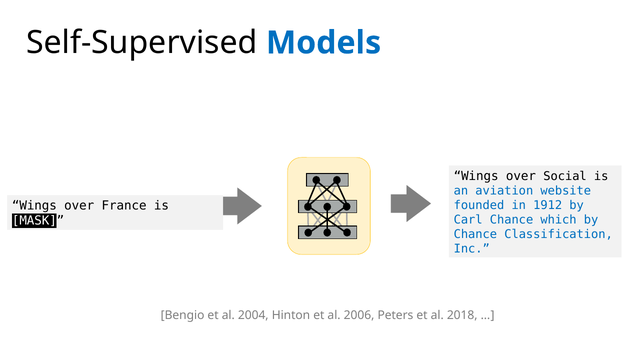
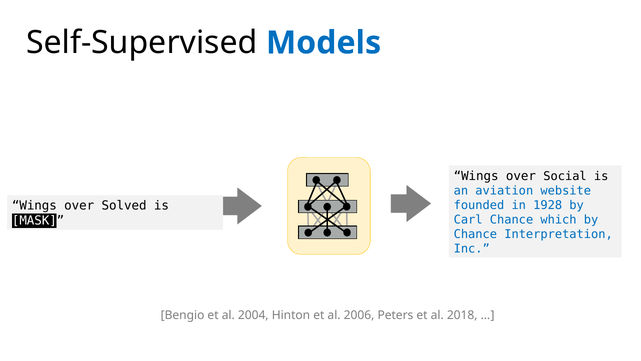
1912: 1912 -> 1928 (548, 205)
France: France -> Solved (124, 206)
Classification: Classification -> Interpretation (559, 234)
